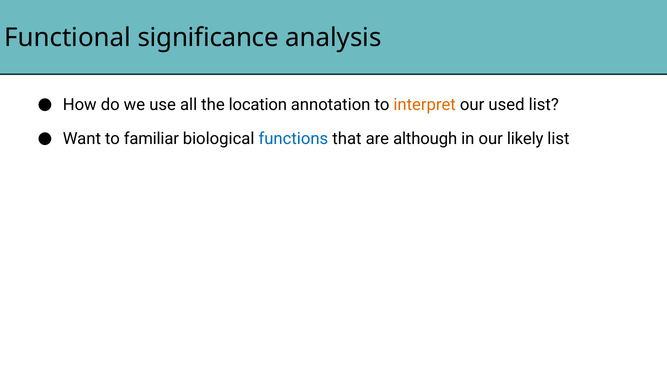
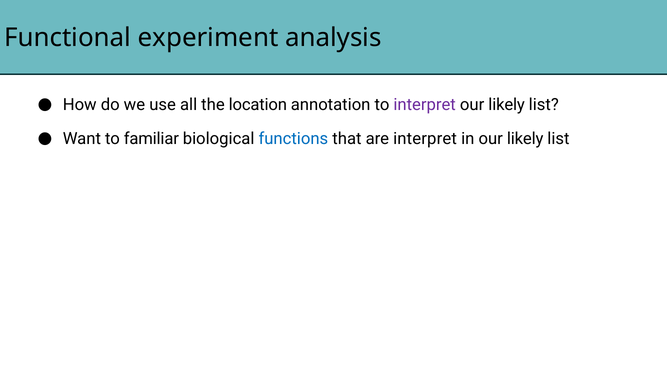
significance: significance -> experiment (208, 37)
interpret colour: orange -> purple (425, 105)
used: used -> likely (507, 105)
are although: although -> interpret (425, 139)
